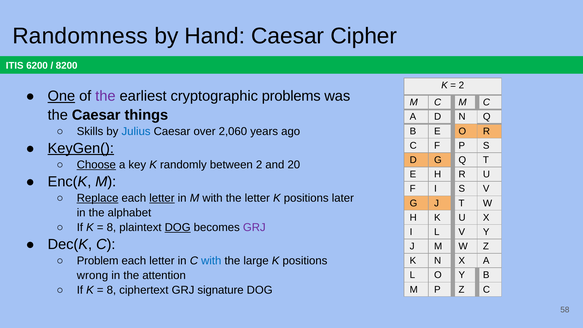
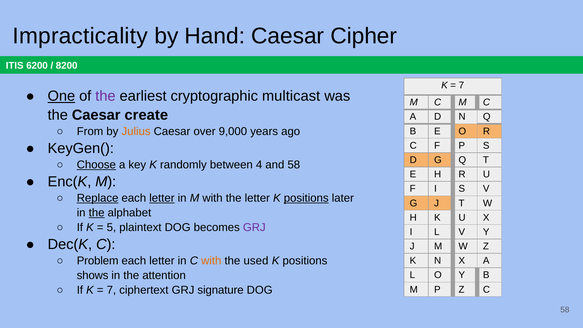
Randomness: Randomness -> Impracticality (80, 36)
2: 2 -> 7 (461, 85)
problems: problems -> multicast (291, 96)
things: things -> create (146, 115)
Skills: Skills -> From (90, 131)
Julius colour: blue -> orange (136, 131)
2,060: 2,060 -> 9,000 (233, 131)
KeyGen( underline: present -> none (81, 148)
between 2: 2 -> 4 (259, 165)
and 20: 20 -> 58 (294, 165)
positions underline: none -> present (306, 198)
the underline: none -> present (97, 213)
8: 8 -> 5 (111, 227)
DOG underline: present -> none (178, 227)
with colour: blue -> orange (211, 261)
large: large -> used (256, 261)
wrong: wrong -> shows (93, 275)
8: 8 -> 7 (111, 290)
